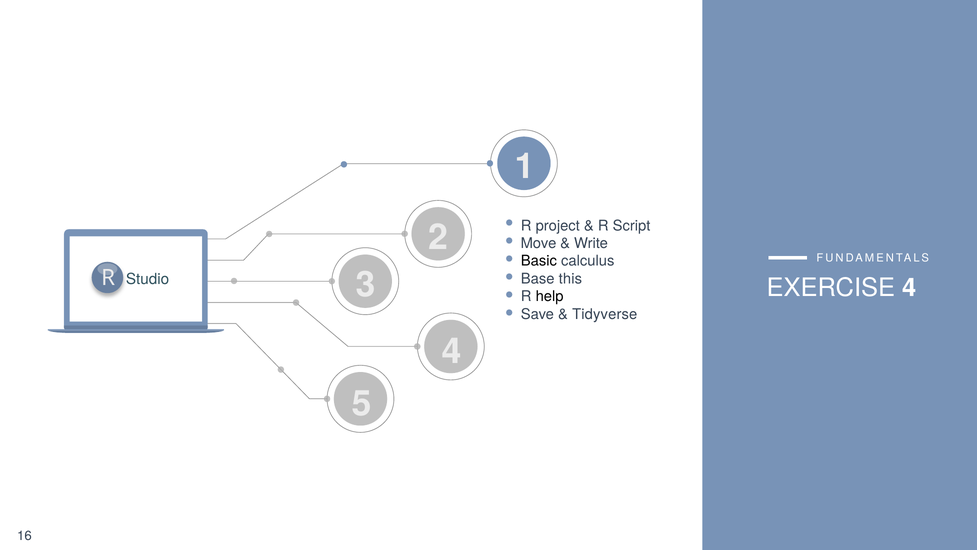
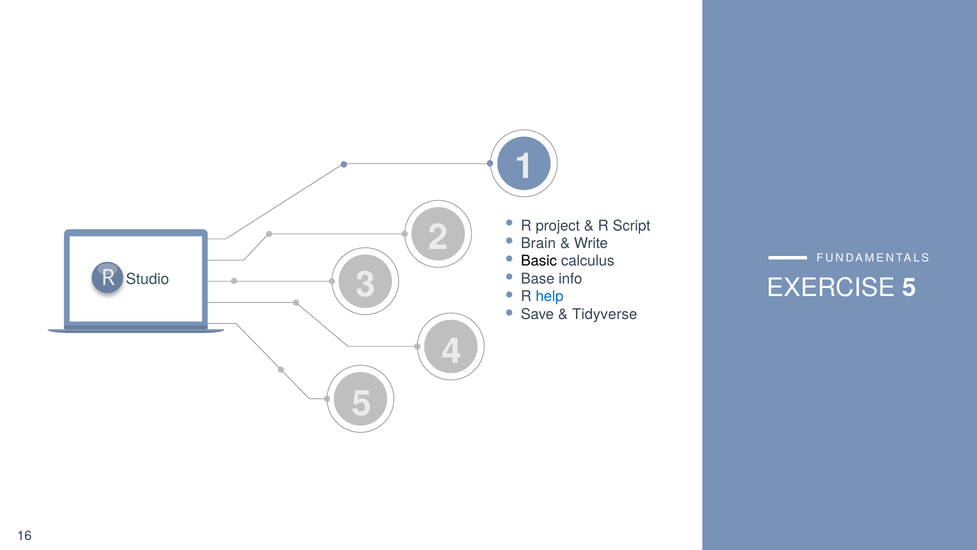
Move: Move -> Brain (538, 243)
this: this -> info (570, 279)
EXERCISE 4: 4 -> 5 (909, 288)
help colour: black -> blue (550, 296)
